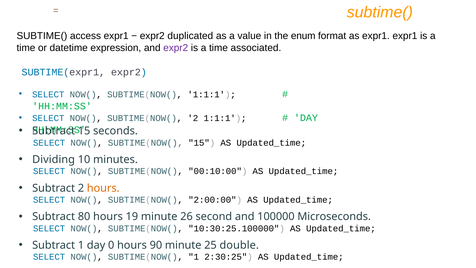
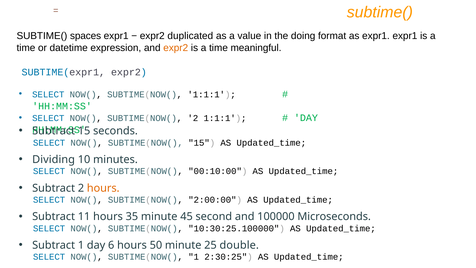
access: access -> spaces (86, 36)
enum: enum -> doing (303, 36)
expr2 colour: purple -> orange (176, 48)
associated: associated -> meaningful (256, 48)
80: 80 -> 11 (84, 216)
19: 19 -> 35 (132, 216)
26: 26 -> 45 (187, 216)
0: 0 -> 6 (111, 245)
90: 90 -> 50 (156, 245)
